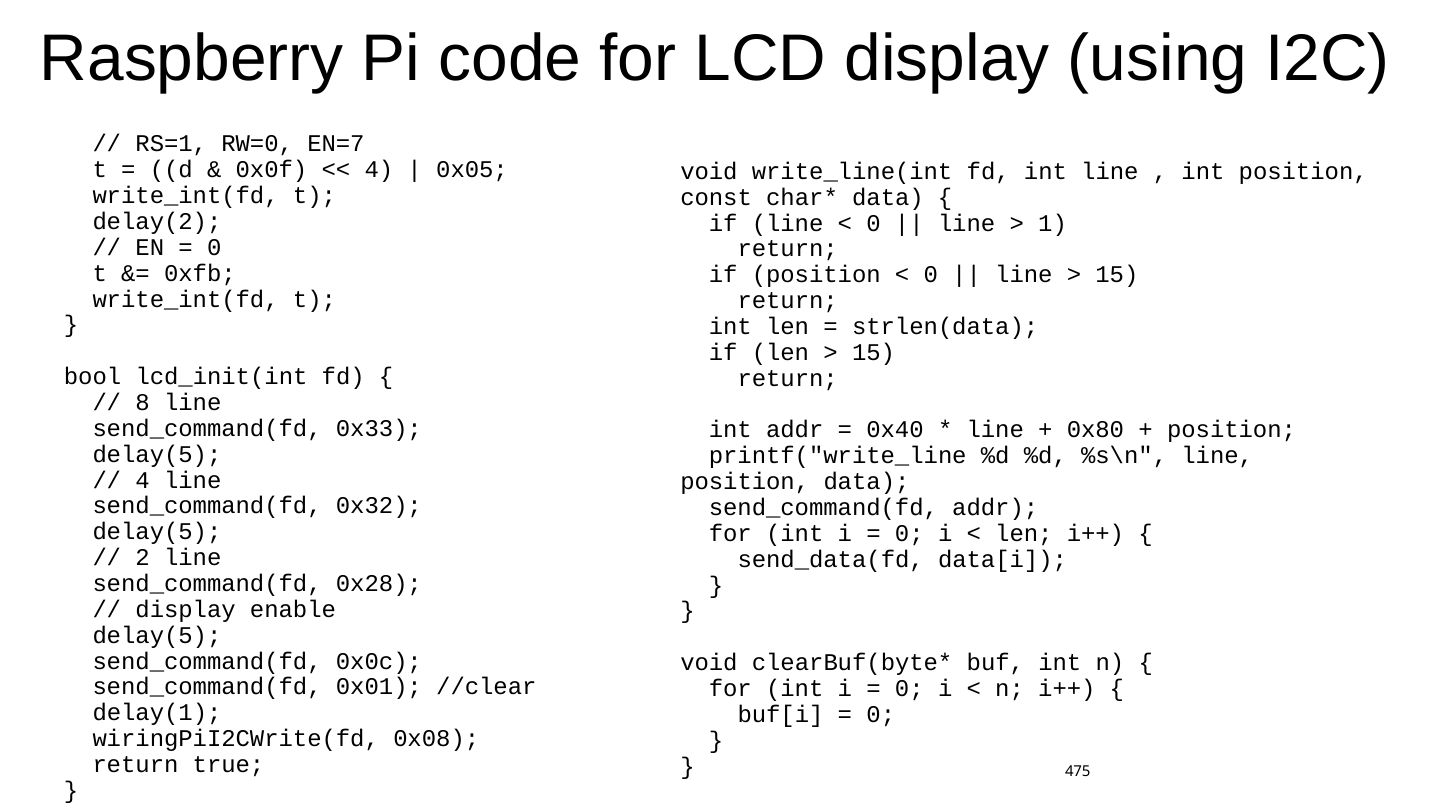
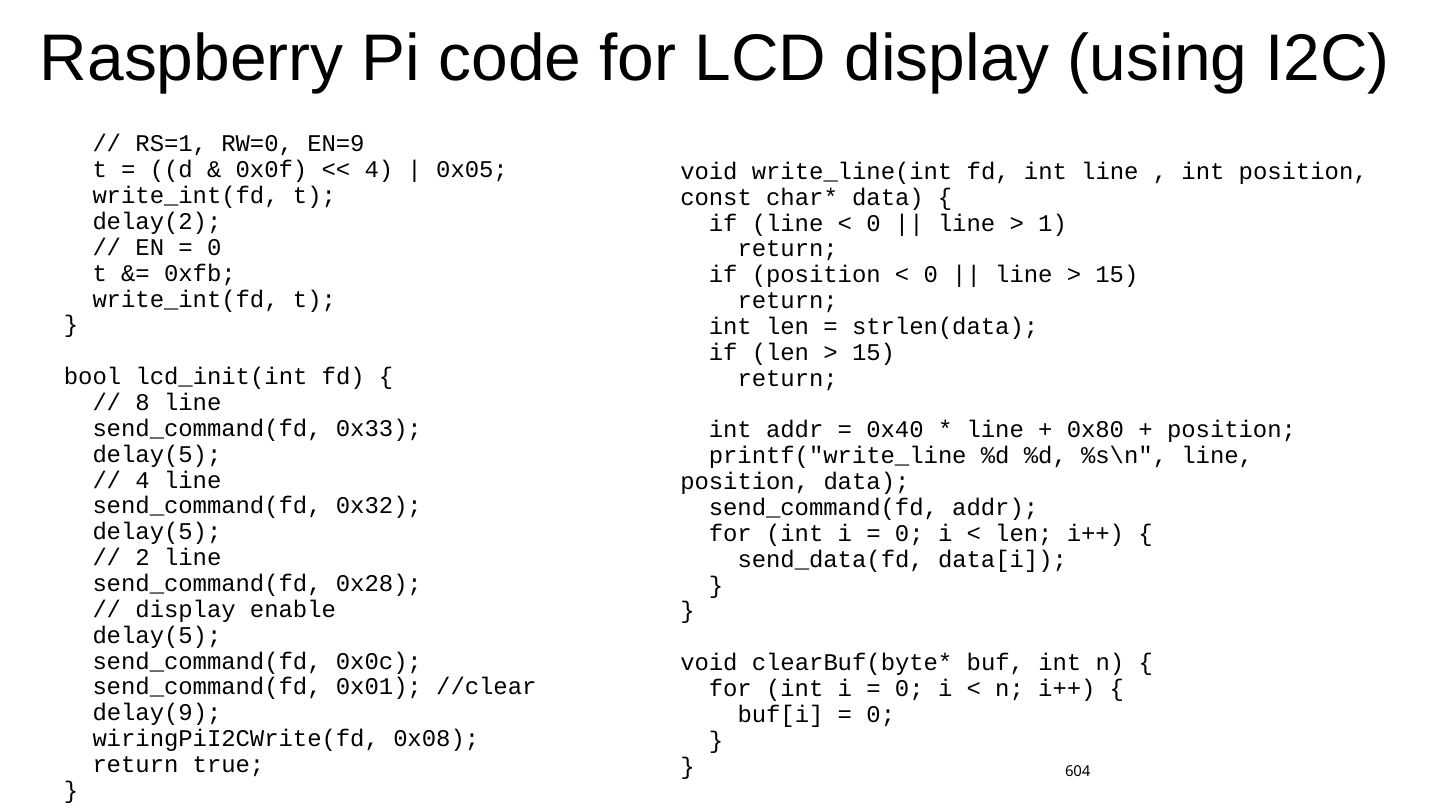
EN=7: EN=7 -> EN=9 (336, 144)
delay(1: delay(1 -> delay(9 (157, 712)
475: 475 -> 604 (1078, 771)
